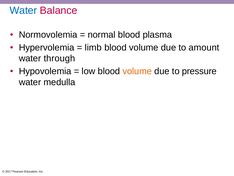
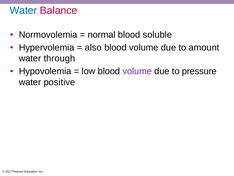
plasma: plasma -> soluble (157, 35)
limb: limb -> also (93, 47)
volume colour: orange -> purple (137, 71)
medulla: medulla -> positive (59, 82)
